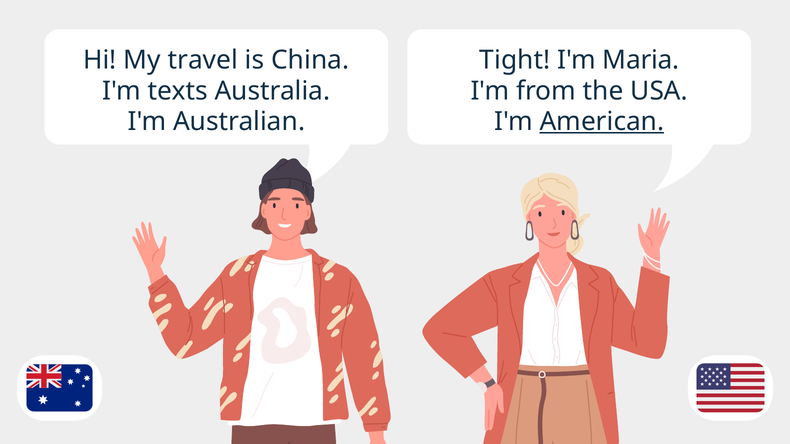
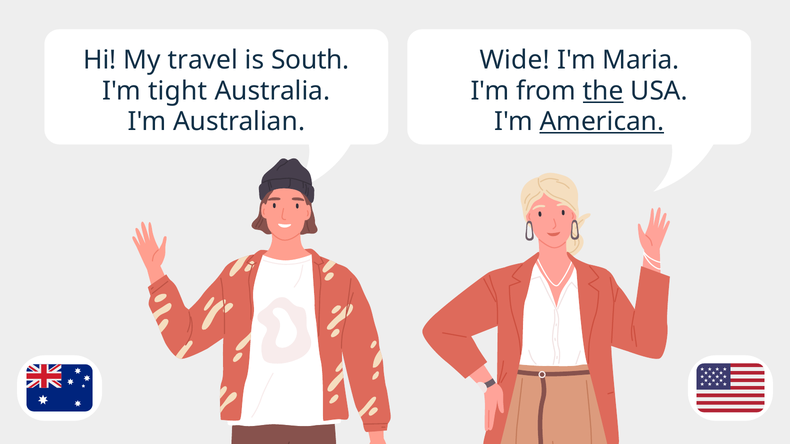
China: China -> South (310, 60)
Tight: Tight -> Wide (515, 60)
texts: texts -> tight (178, 91)
the underline: none -> present (603, 91)
